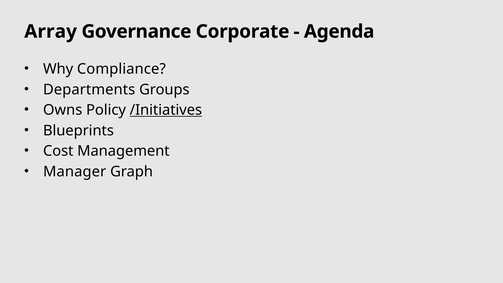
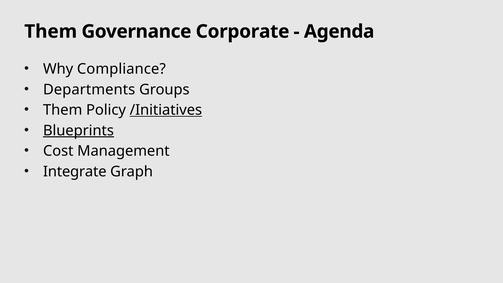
Array: Array -> Them (51, 32)
Owns: Owns -> Them (63, 110)
Blueprints underline: none -> present (78, 131)
Manager: Manager -> Integrate (75, 172)
